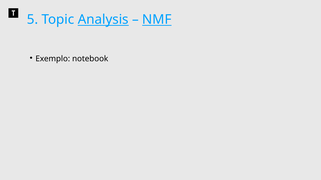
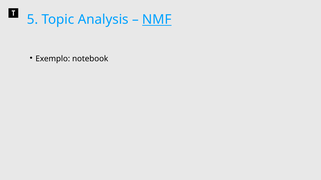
Analysis underline: present -> none (103, 20)
